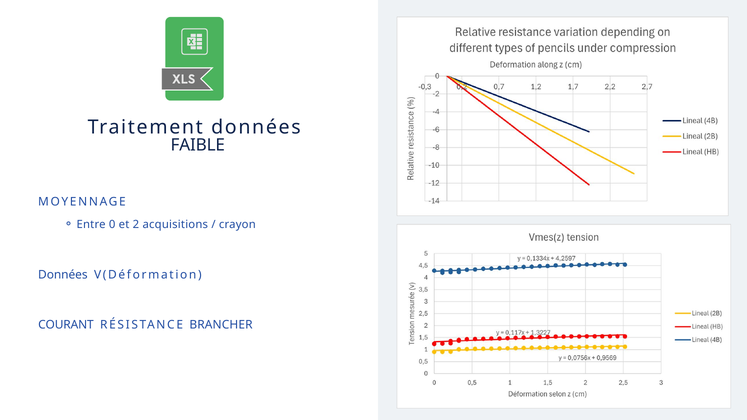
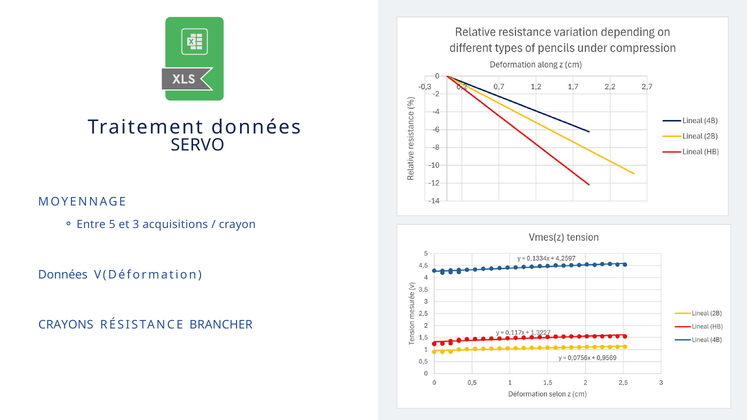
FAIBLE: FAIBLE -> SERVO (198, 145)
0: 0 -> 5 (112, 225)
2: 2 -> 3 (136, 225)
COURANT: COURANT -> CRAYONS (66, 325)
